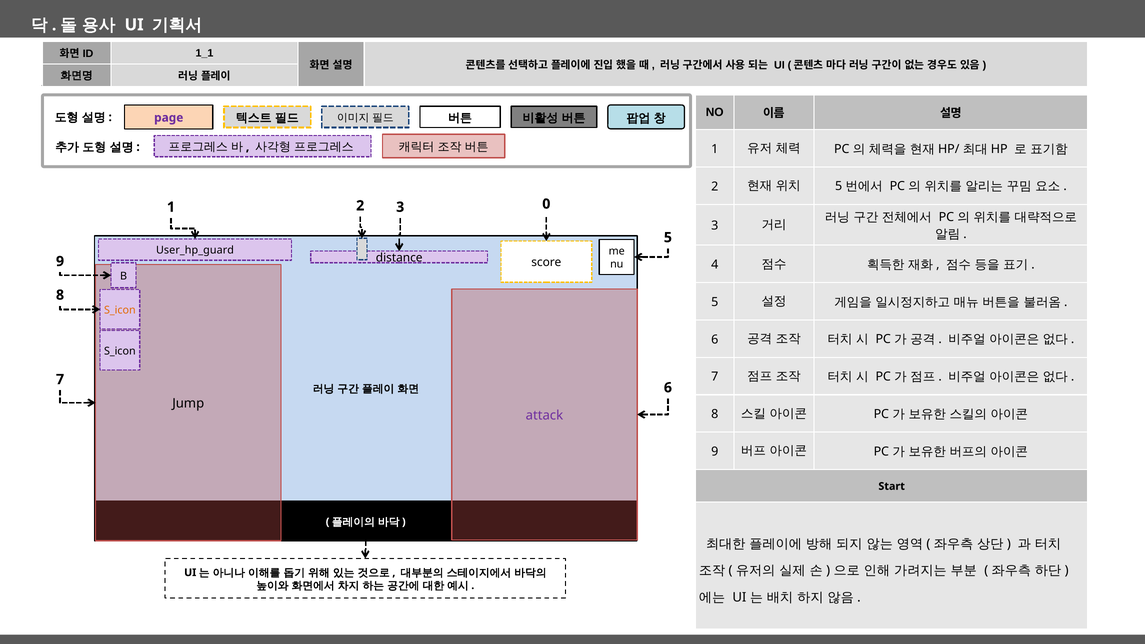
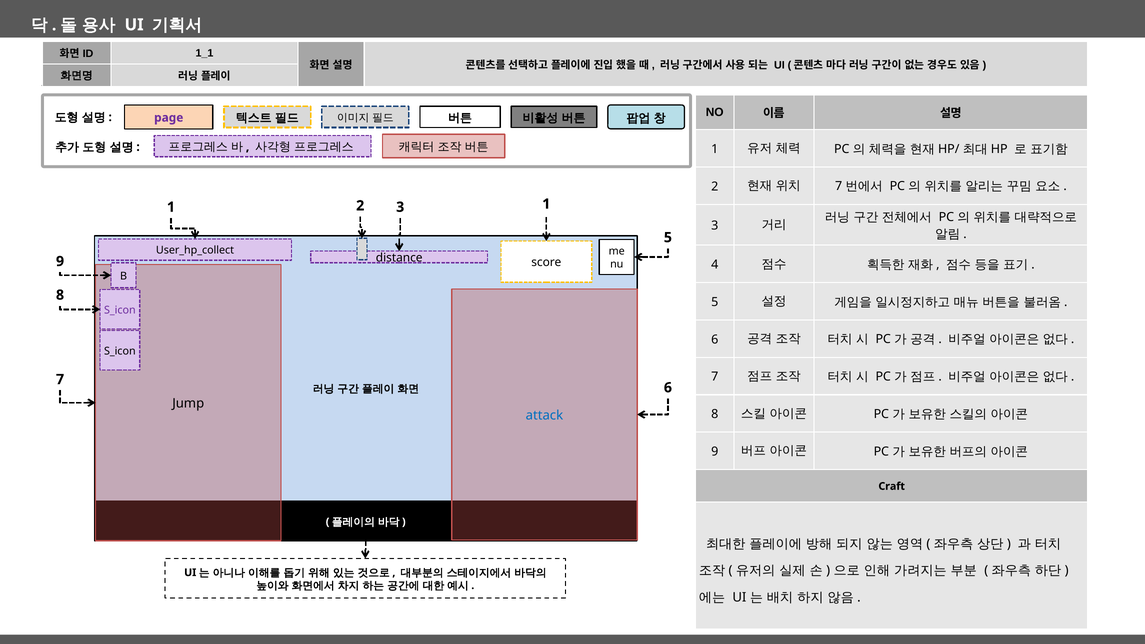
5: 5 -> 7 (839, 186)
3 0: 0 -> 1 (546, 204)
User_hp_guard: User_hp_guard -> User_hp_collect (195, 250)
S_icon colour: orange -> purple (120, 310)
attack colour: purple -> blue (544, 415)
Start: Start -> Craft (892, 486)
